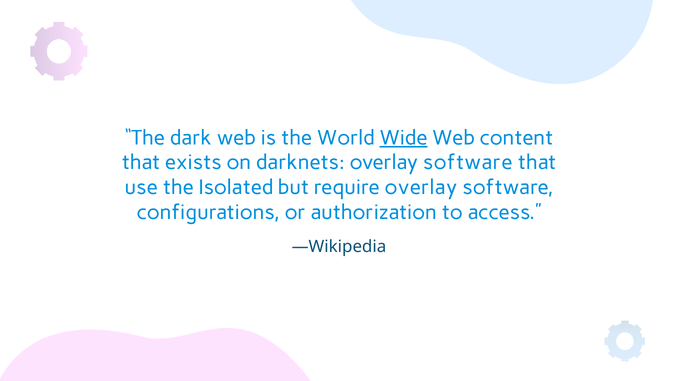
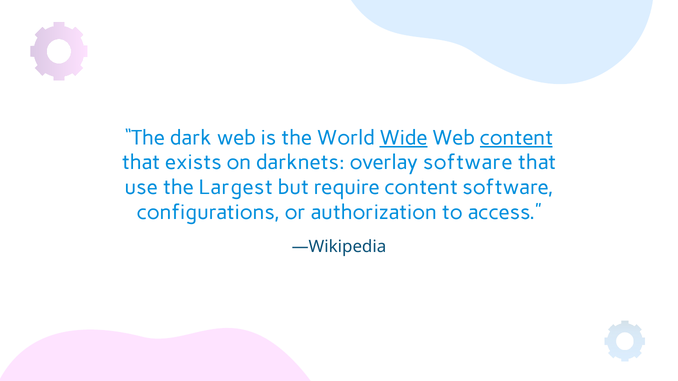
content underline: none -> present (516, 138)
Isolated: Isolated -> Largest (236, 188)
require overlay: overlay -> content (421, 188)
